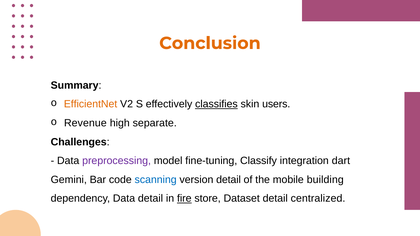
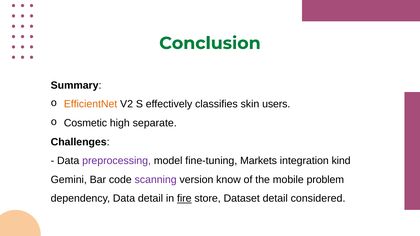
Conclusion colour: orange -> green (210, 43)
classifies underline: present -> none (216, 104)
Revenue: Revenue -> Cosmetic (85, 123)
Classify: Classify -> Markets (259, 161)
dart: dart -> kind (341, 161)
scanning colour: blue -> purple (156, 180)
version detail: detail -> know (229, 180)
building: building -> problem (325, 180)
centralized: centralized -> considered (318, 199)
